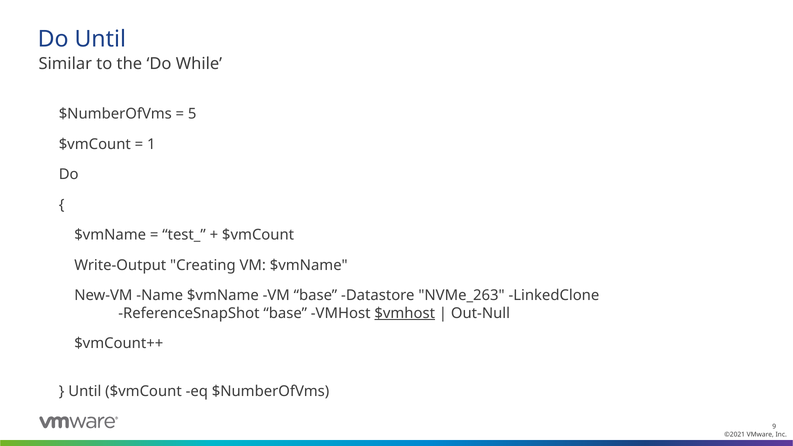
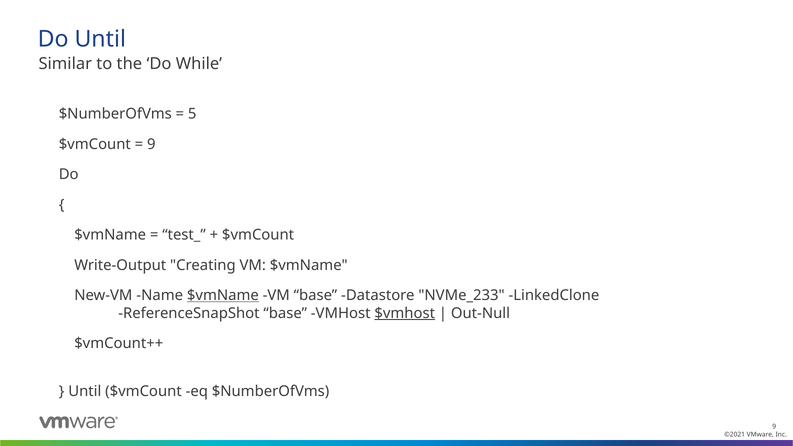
1: 1 -> 9 (151, 144)
$vmName underline: none -> present (223, 295)
NVMe_263: NVMe_263 -> NVMe_233 (462, 295)
